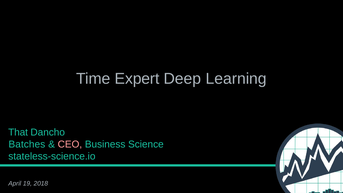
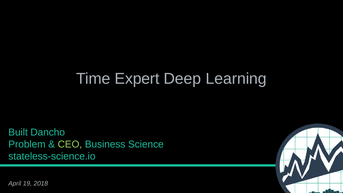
That: That -> Built (18, 132)
Batches: Batches -> Problem (27, 144)
CEO colour: pink -> light green (70, 144)
